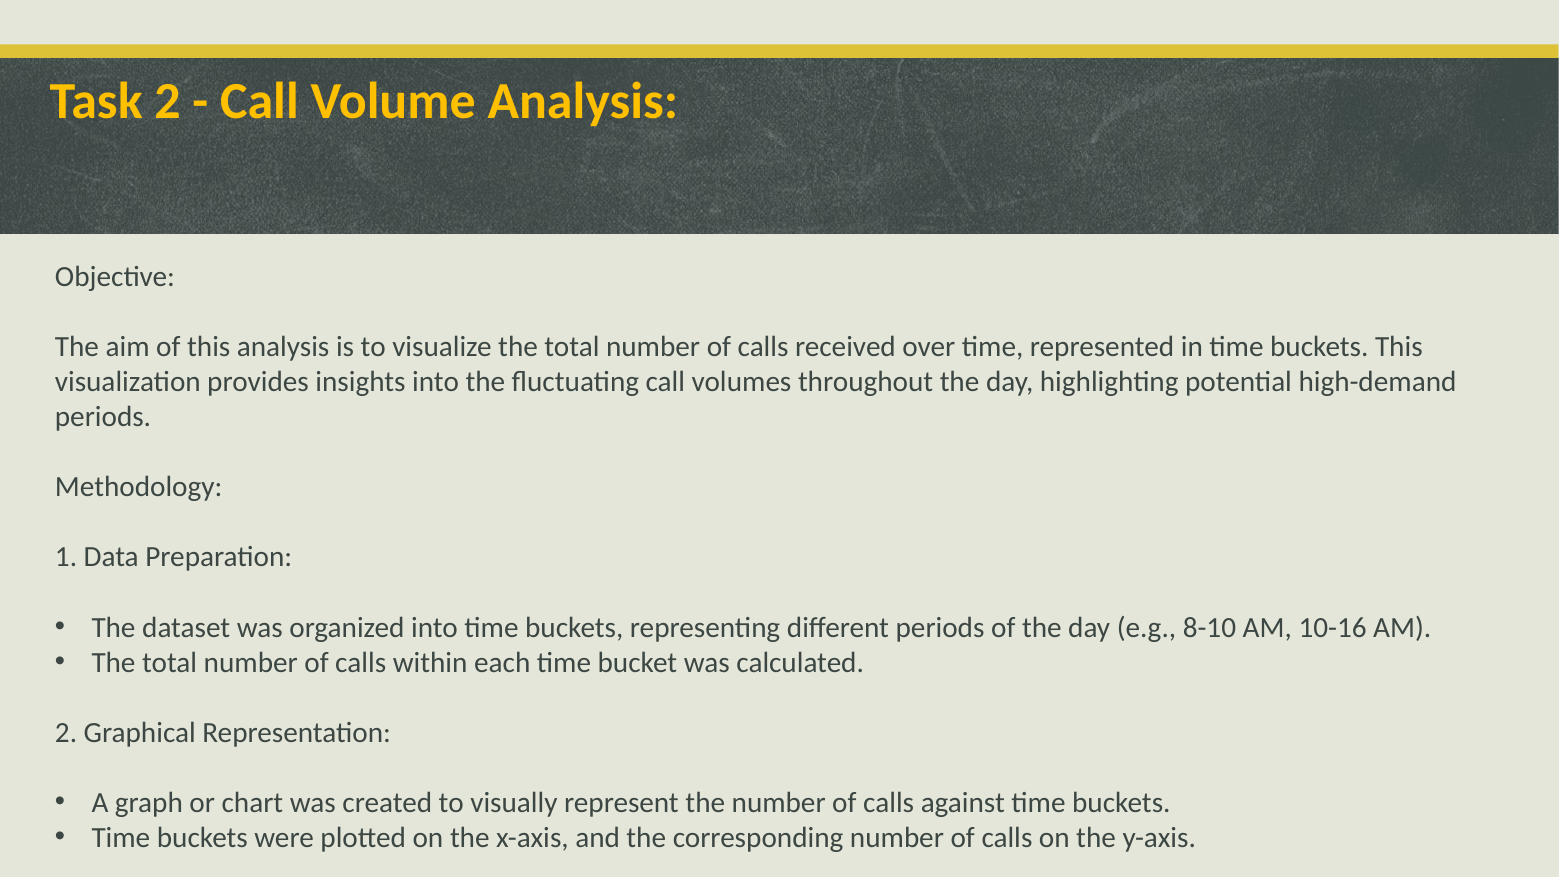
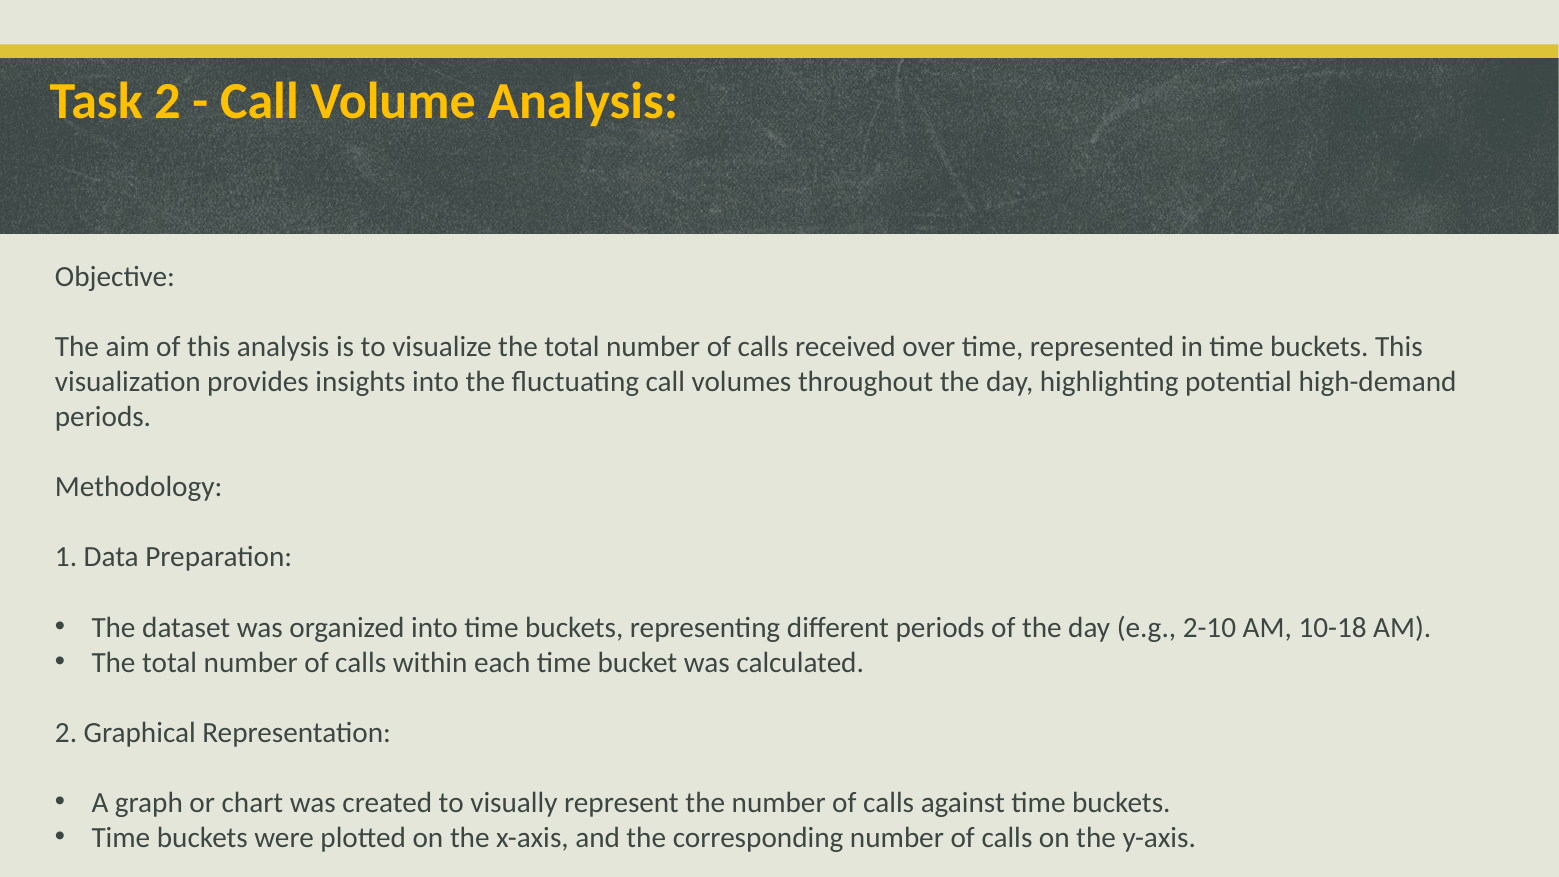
8-10: 8-10 -> 2-10 (1209, 627)
10-16: 10-16 -> 10-18 (1333, 627)
